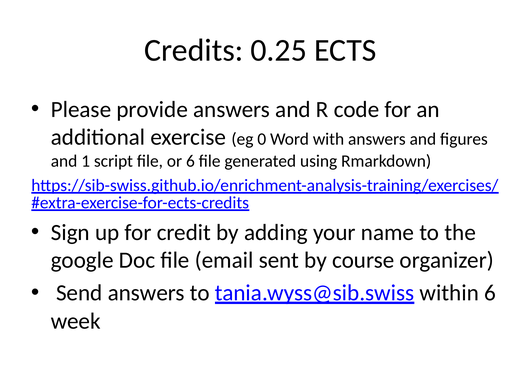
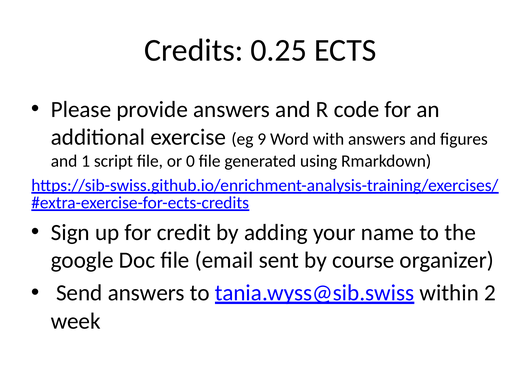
0: 0 -> 9 (262, 139)
or 6: 6 -> 0 (190, 161)
within 6: 6 -> 2 (490, 293)
